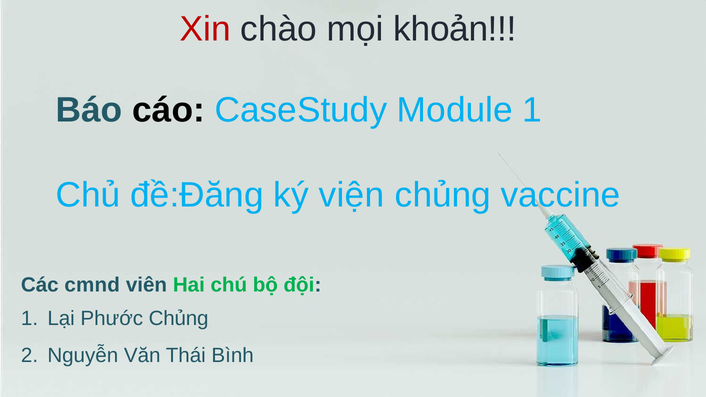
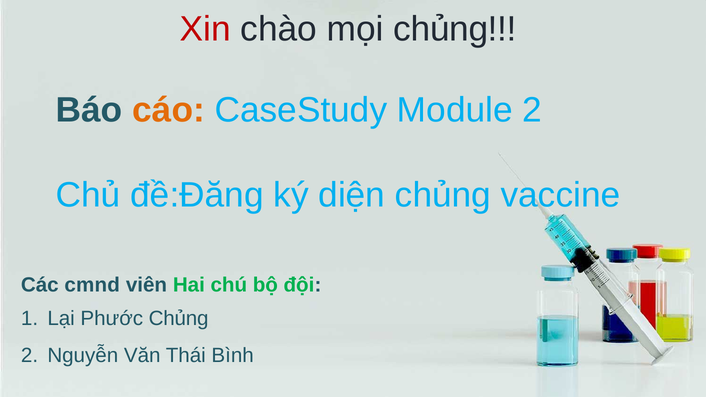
mọi khoản: khoản -> chủng (455, 29)
cáo colour: black -> orange (169, 110)
Module 1: 1 -> 2 (532, 110)
viện: viện -> diện (352, 195)
